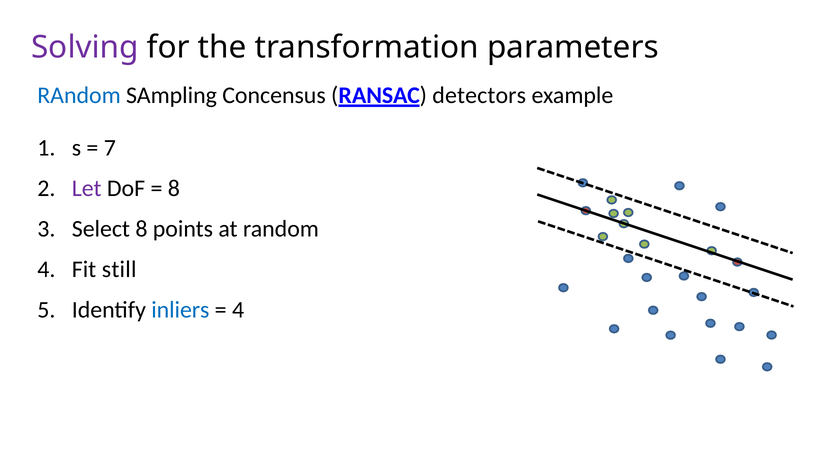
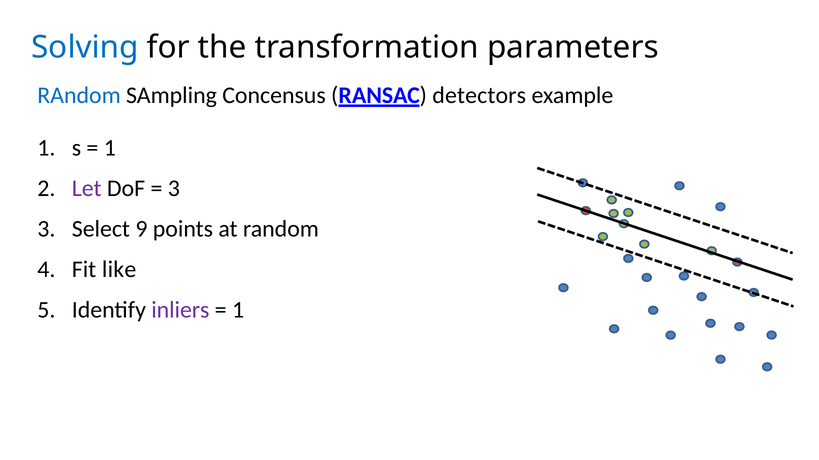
Solving colour: purple -> blue (85, 47)
7: 7 -> 1 (110, 148)
8: 8 -> 3 (174, 189)
Select 8: 8 -> 9 (141, 229)
still: still -> like (119, 270)
inliers colour: blue -> purple (180, 310)
4: 4 -> 1 (238, 310)
